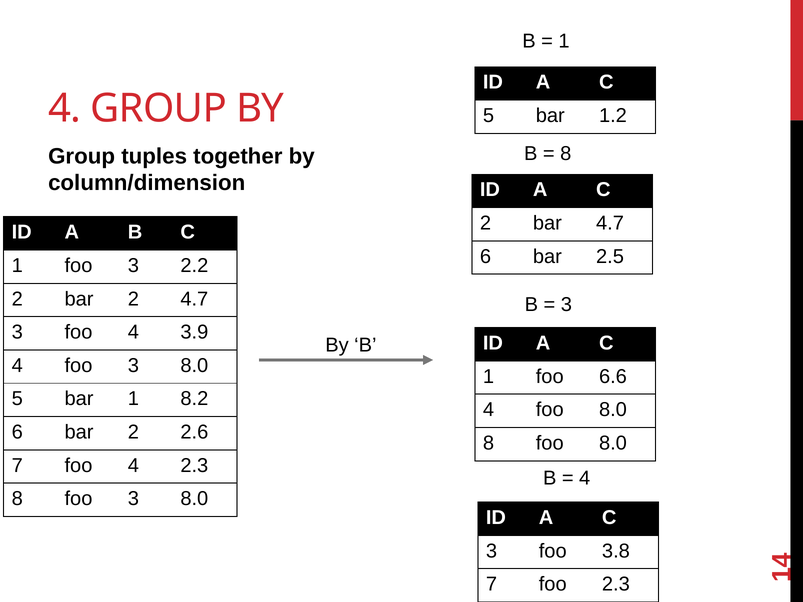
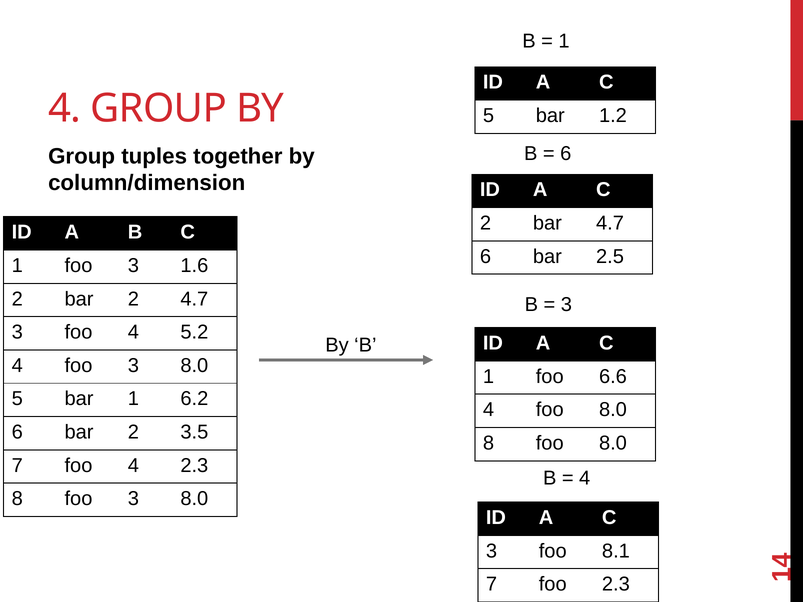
8: 8 -> 6 (566, 154)
2.2: 2.2 -> 1.6 (194, 266)
3.9: 3.9 -> 5.2 (194, 332)
8.2: 8.2 -> 6.2 (194, 399)
2.6: 2.6 -> 3.5 (194, 432)
3.8: 3.8 -> 8.1 (616, 551)
